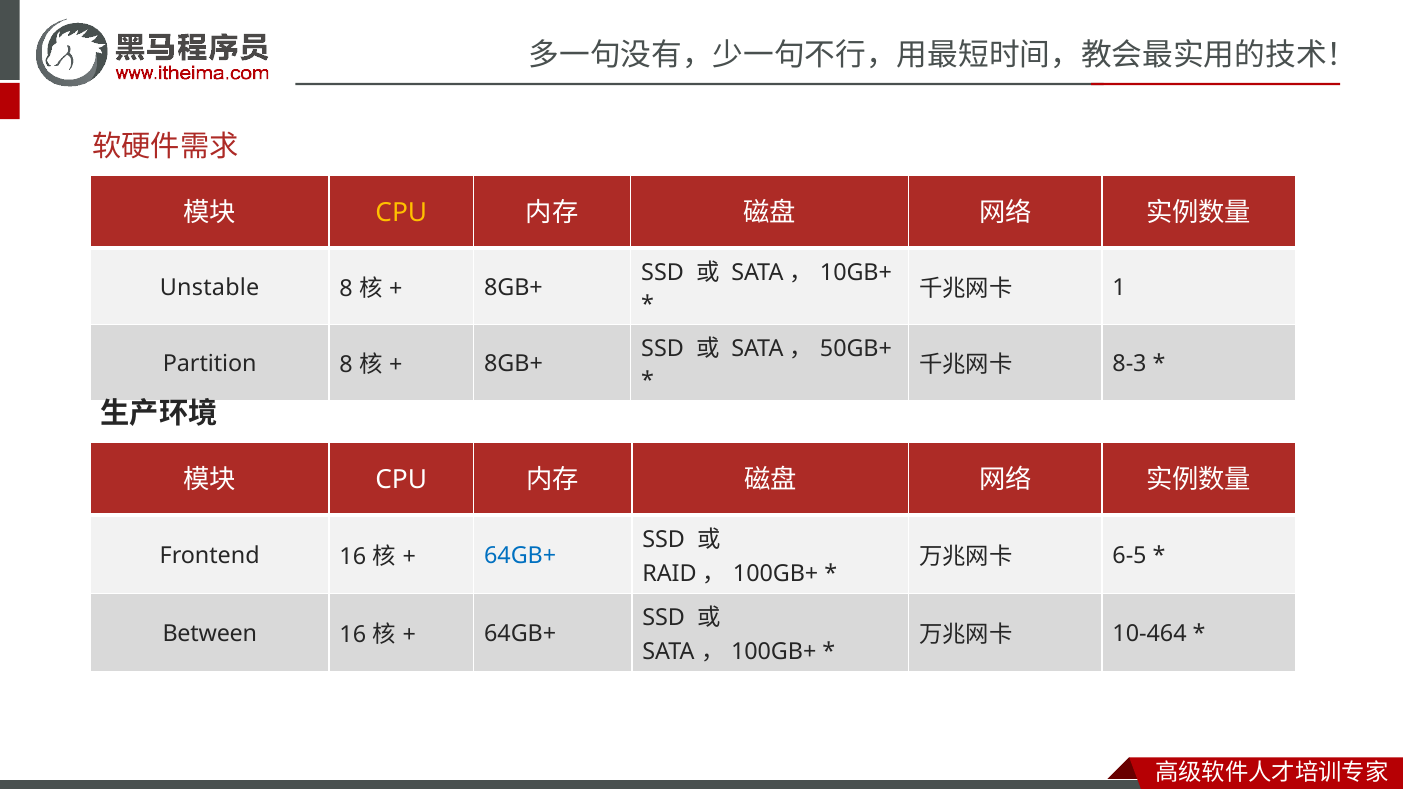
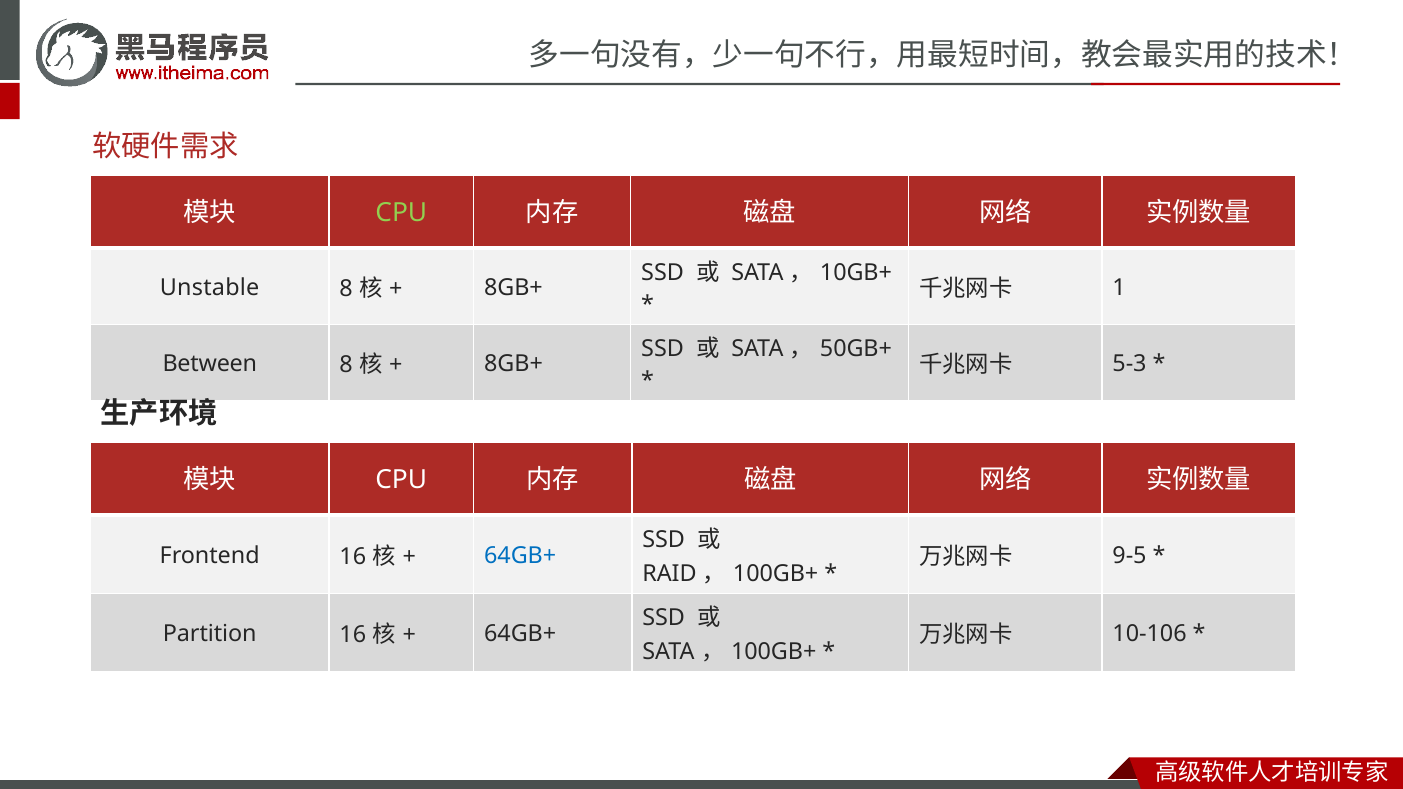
CPU colour: yellow -> light green (401, 213)
8-3: 8-3 -> 5-3 (1130, 364)
Partition: Partition -> Between (210, 364)
6-5: 6-5 -> 9-5 (1130, 556)
10-464: 10-464 -> 10-106 (1150, 634)
Between: Between -> Partition (210, 634)
